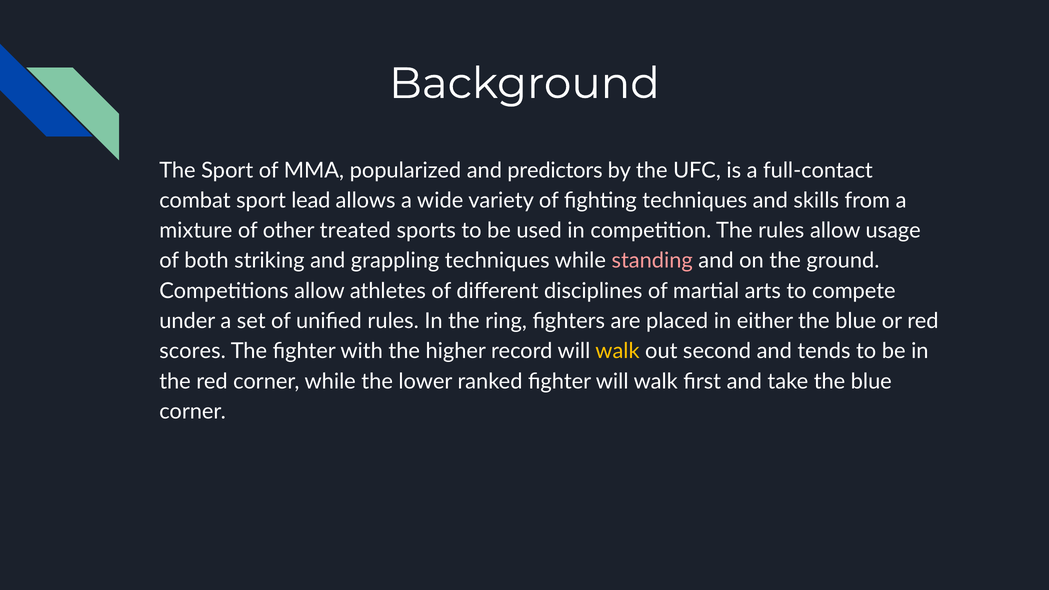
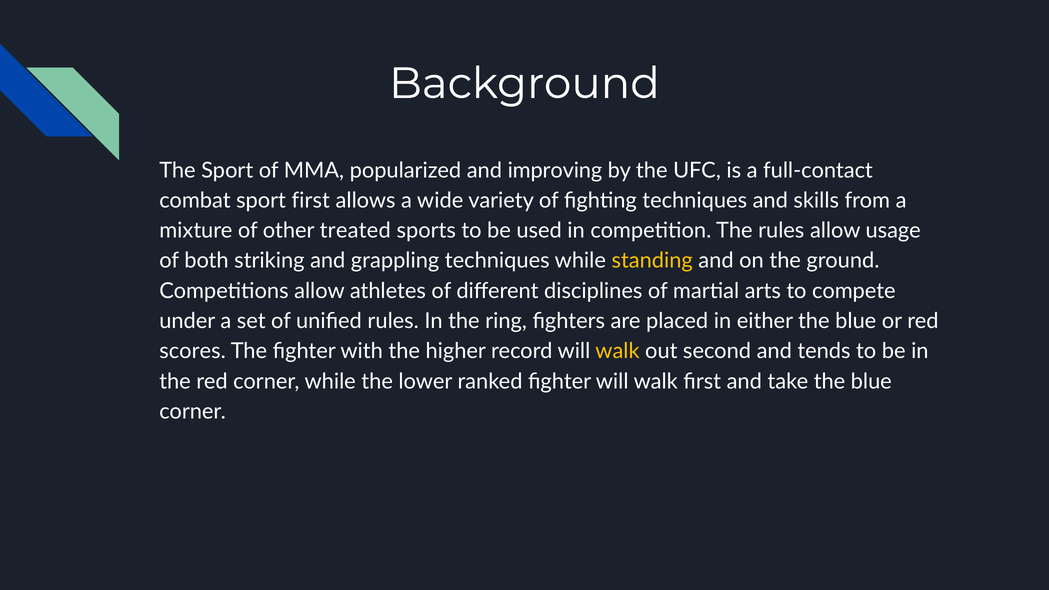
predictors: predictors -> improving (555, 170)
sport lead: lead -> first (311, 200)
standing colour: pink -> yellow (652, 261)
